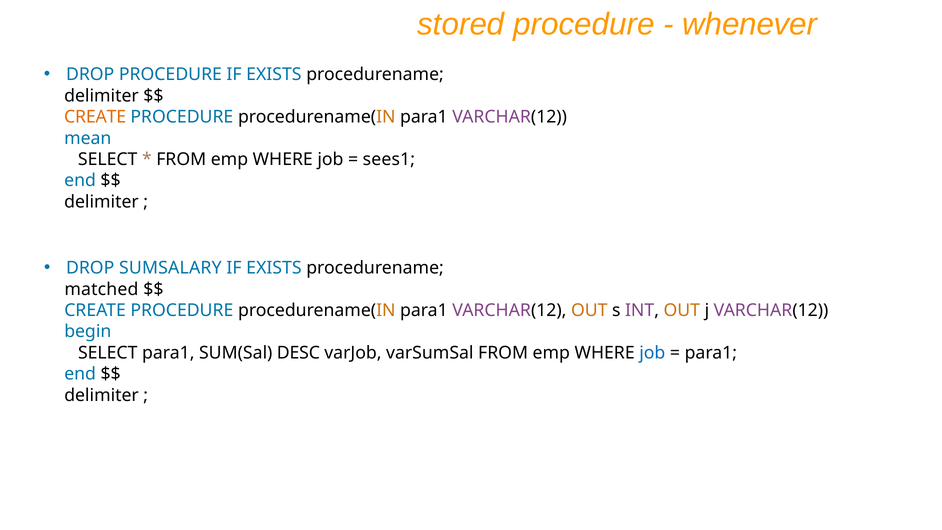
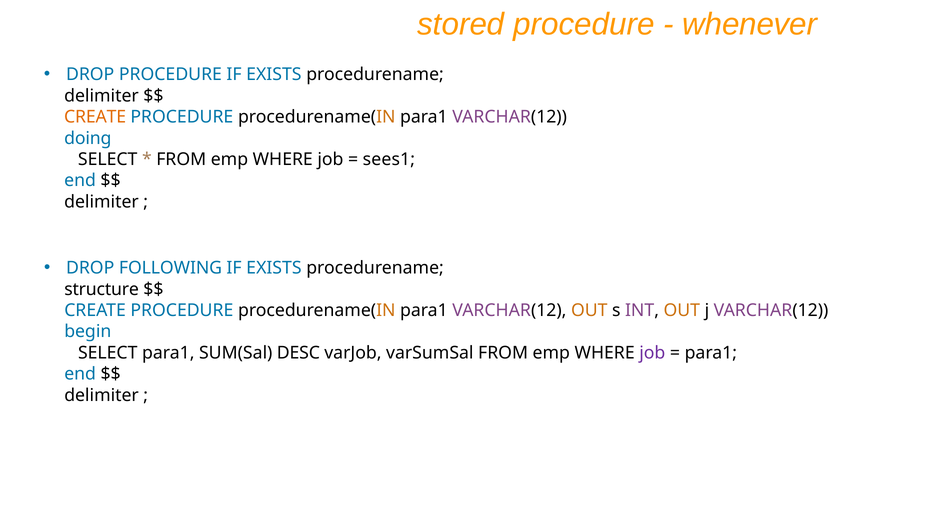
mean: mean -> doing (88, 138)
SUMSALARY: SUMSALARY -> FOLLOWING (171, 268)
matched: matched -> structure (102, 289)
job colour: blue -> purple (652, 353)
